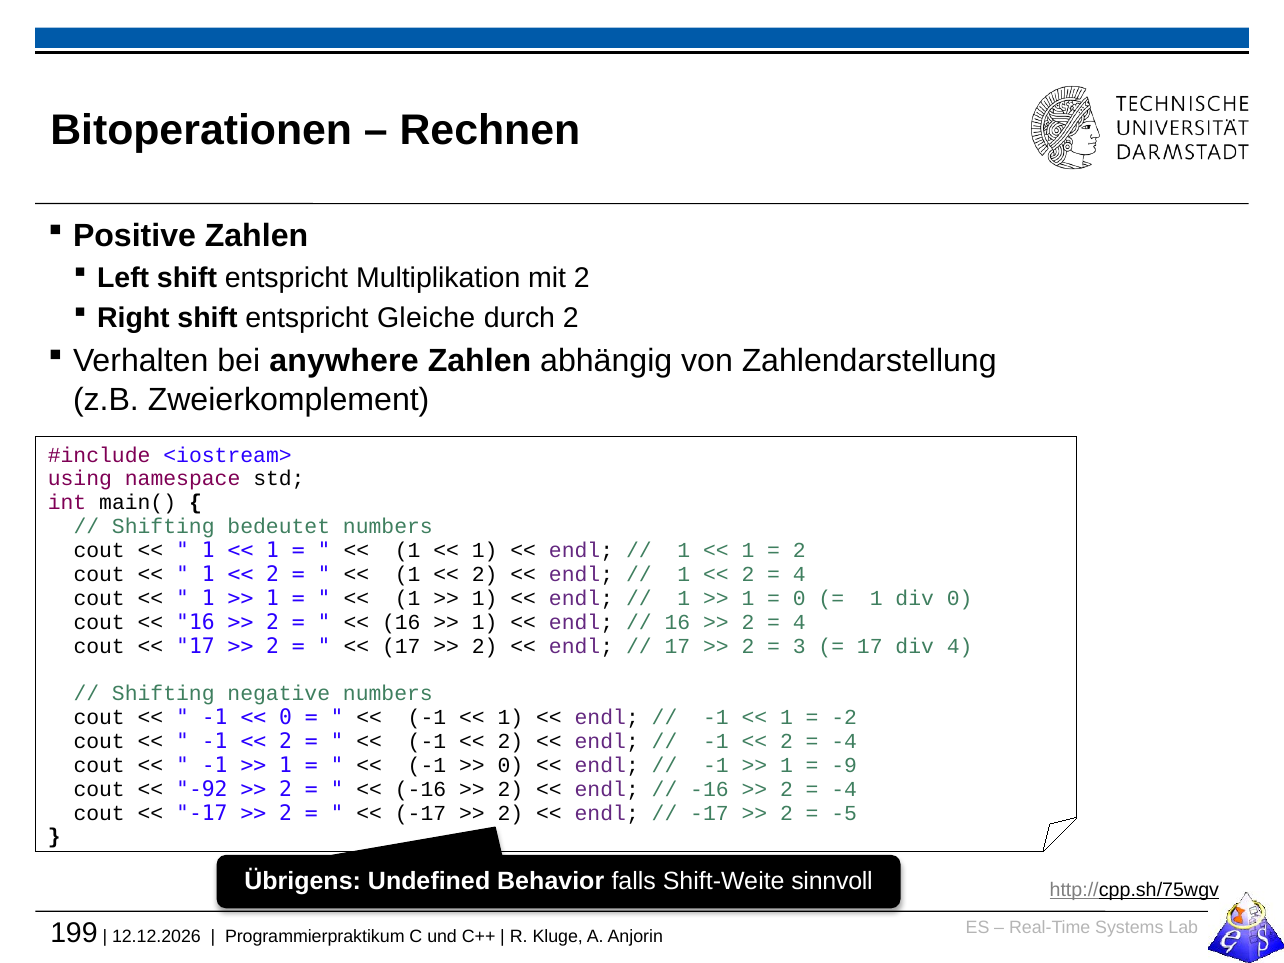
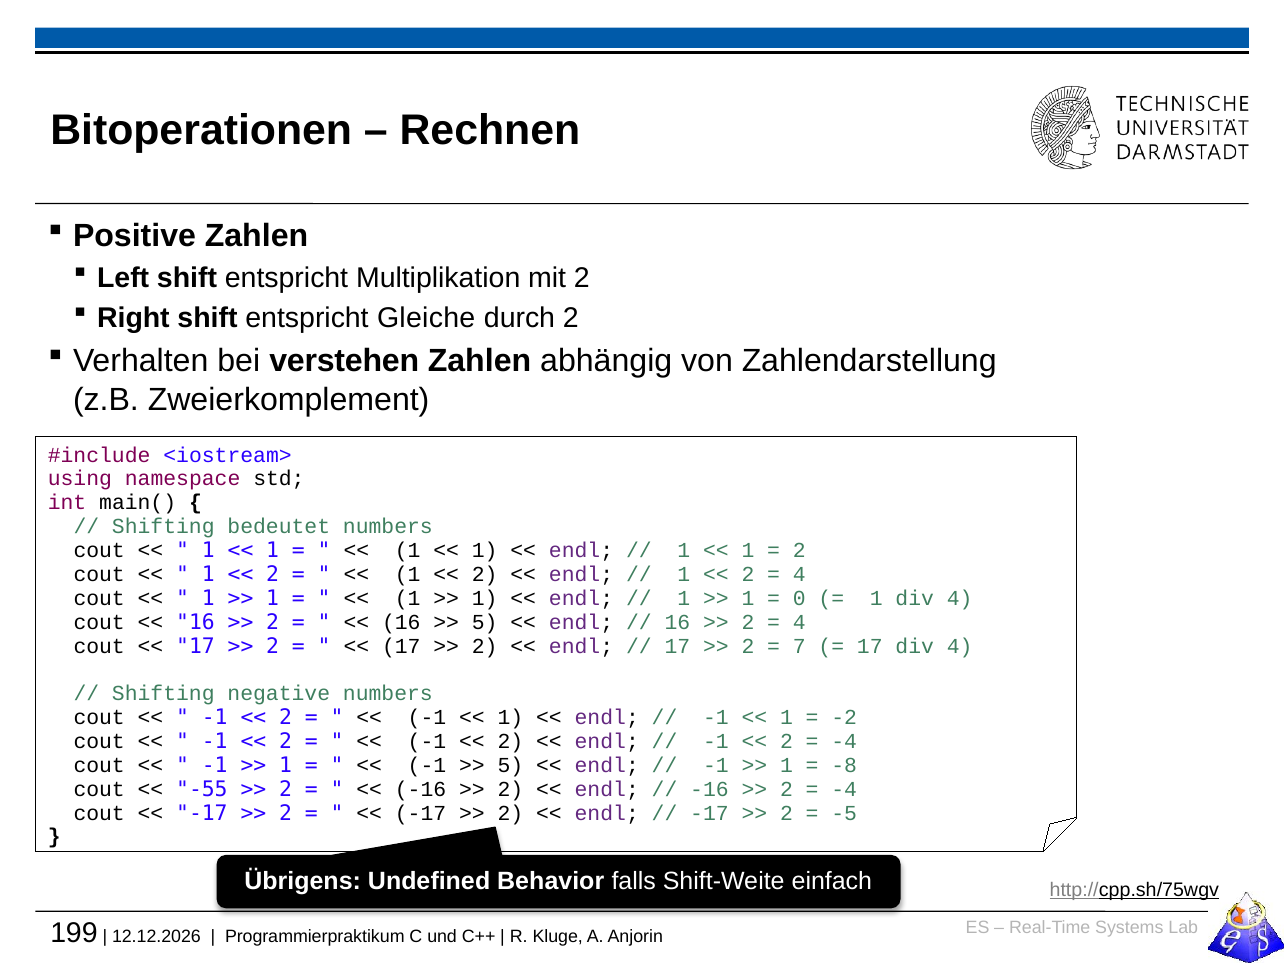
anywhere: anywhere -> verstehen (344, 361)
1 div 0: 0 -> 4 (960, 598)
1: 1 -> 5 (485, 622)
3: 3 -> 7 (799, 646)
0: 0 -> 2 (285, 718)
0: 0 -> 5 (510, 765)
-9: -9 -> -8 (844, 765)
-92: -92 -> -55 (202, 789)
sinnvoll: sinnvoll -> einfach (832, 882)
